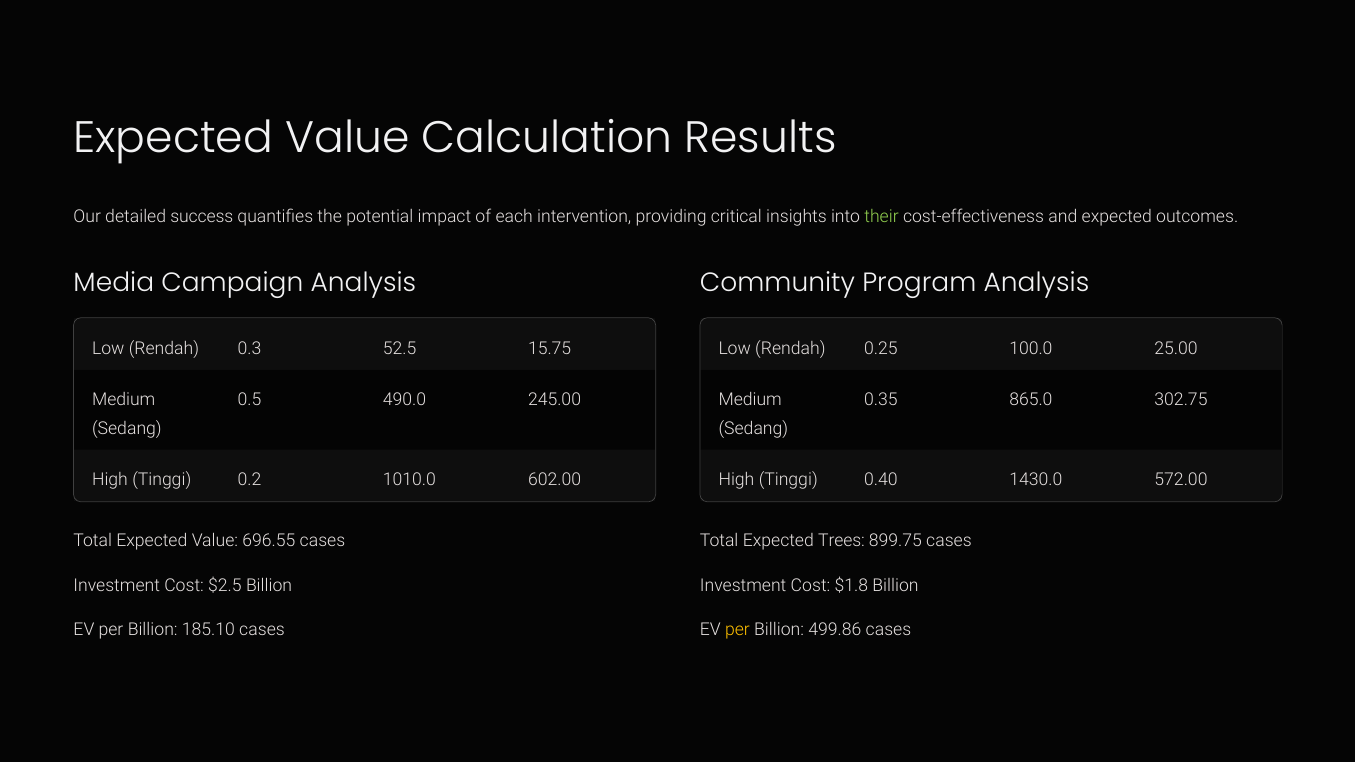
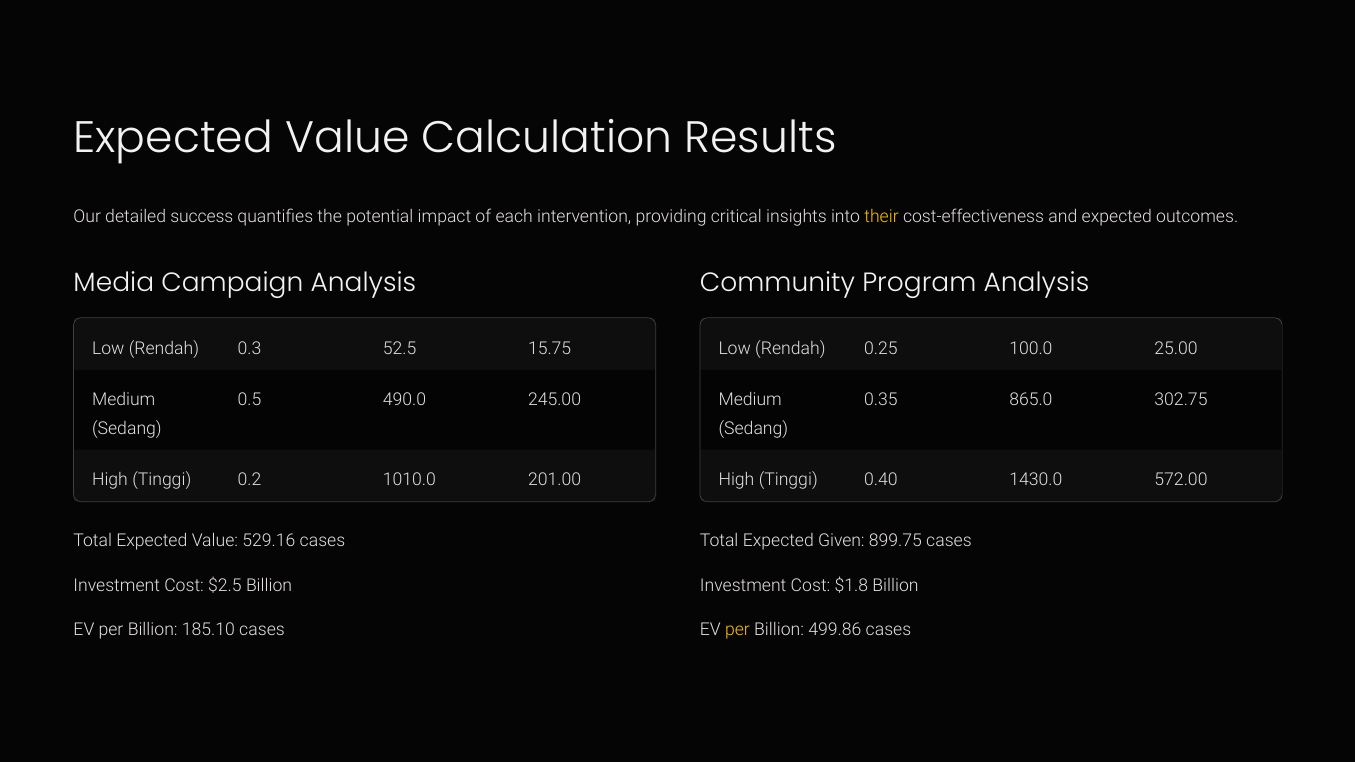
their colour: light green -> yellow (882, 217)
602.00: 602.00 -> 201.00 (555, 480)
696.55: 696.55 -> 529.16 (269, 541)
Trees: Trees -> Given (841, 541)
